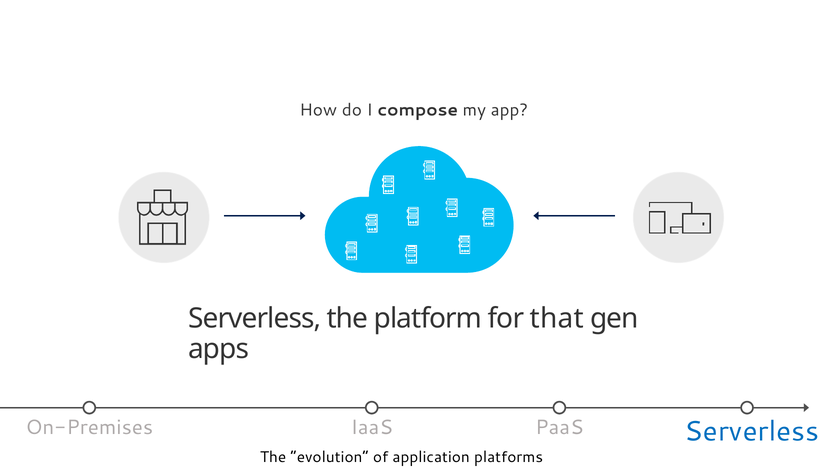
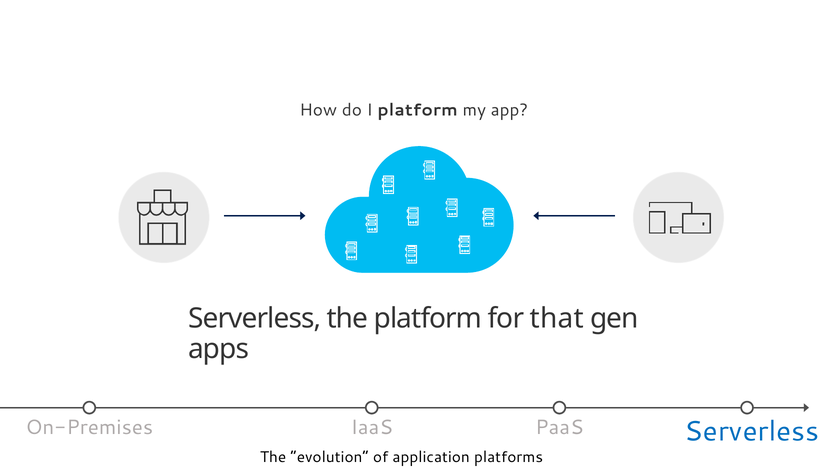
I compose: compose -> platform (418, 110)
